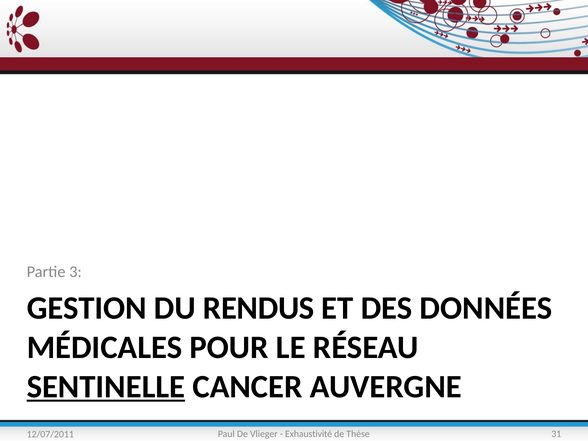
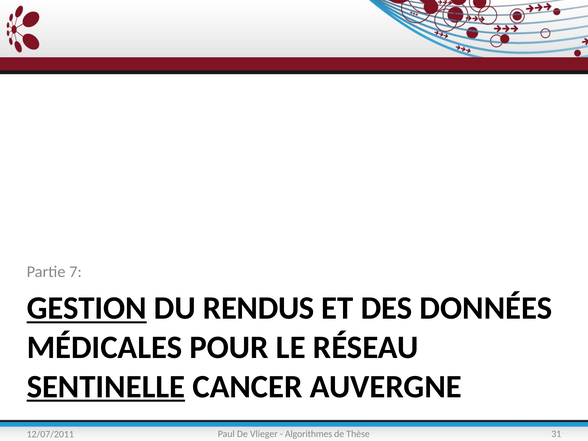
3: 3 -> 7 (76, 272)
GESTION underline: none -> present (87, 308)
Exhaustivité: Exhaustivité -> Algorithmes (309, 434)
